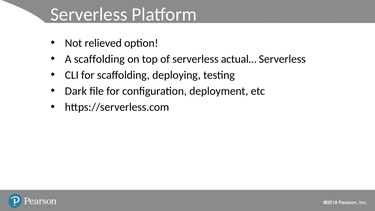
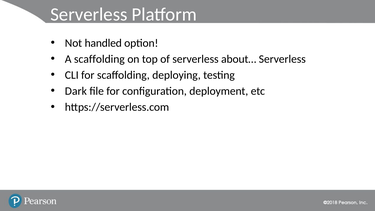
relieved: relieved -> handled (103, 43)
actual…: actual… -> about… (239, 59)
